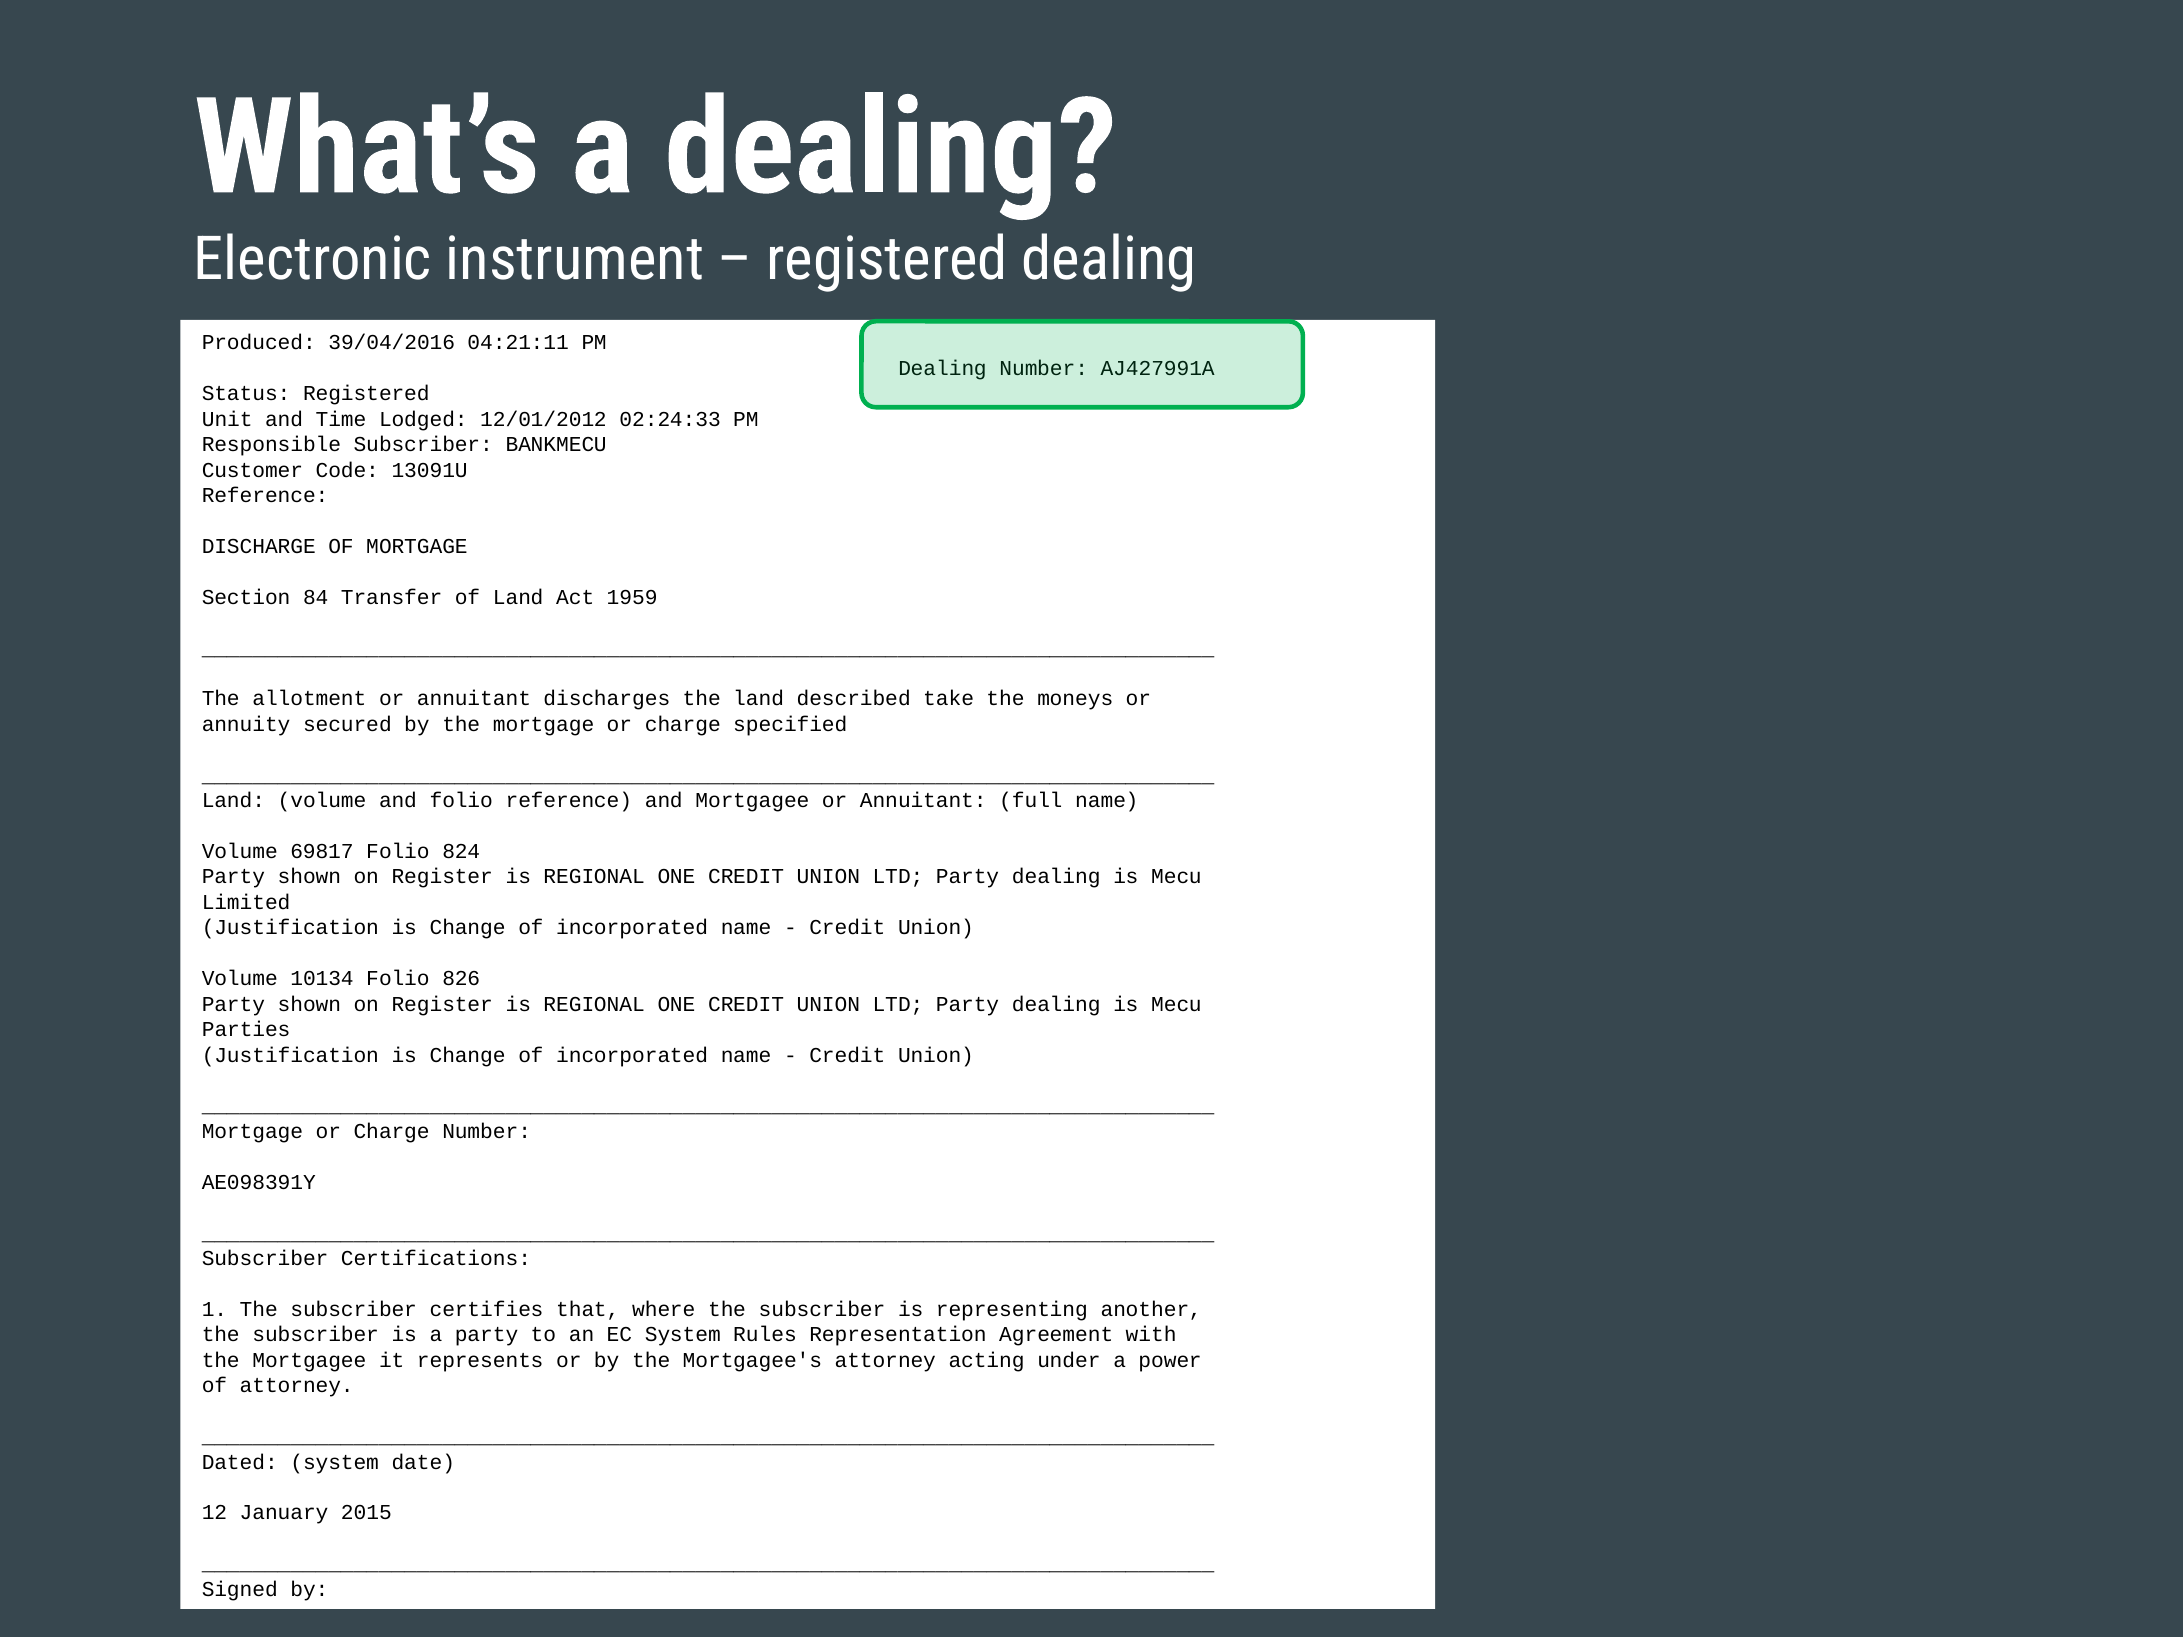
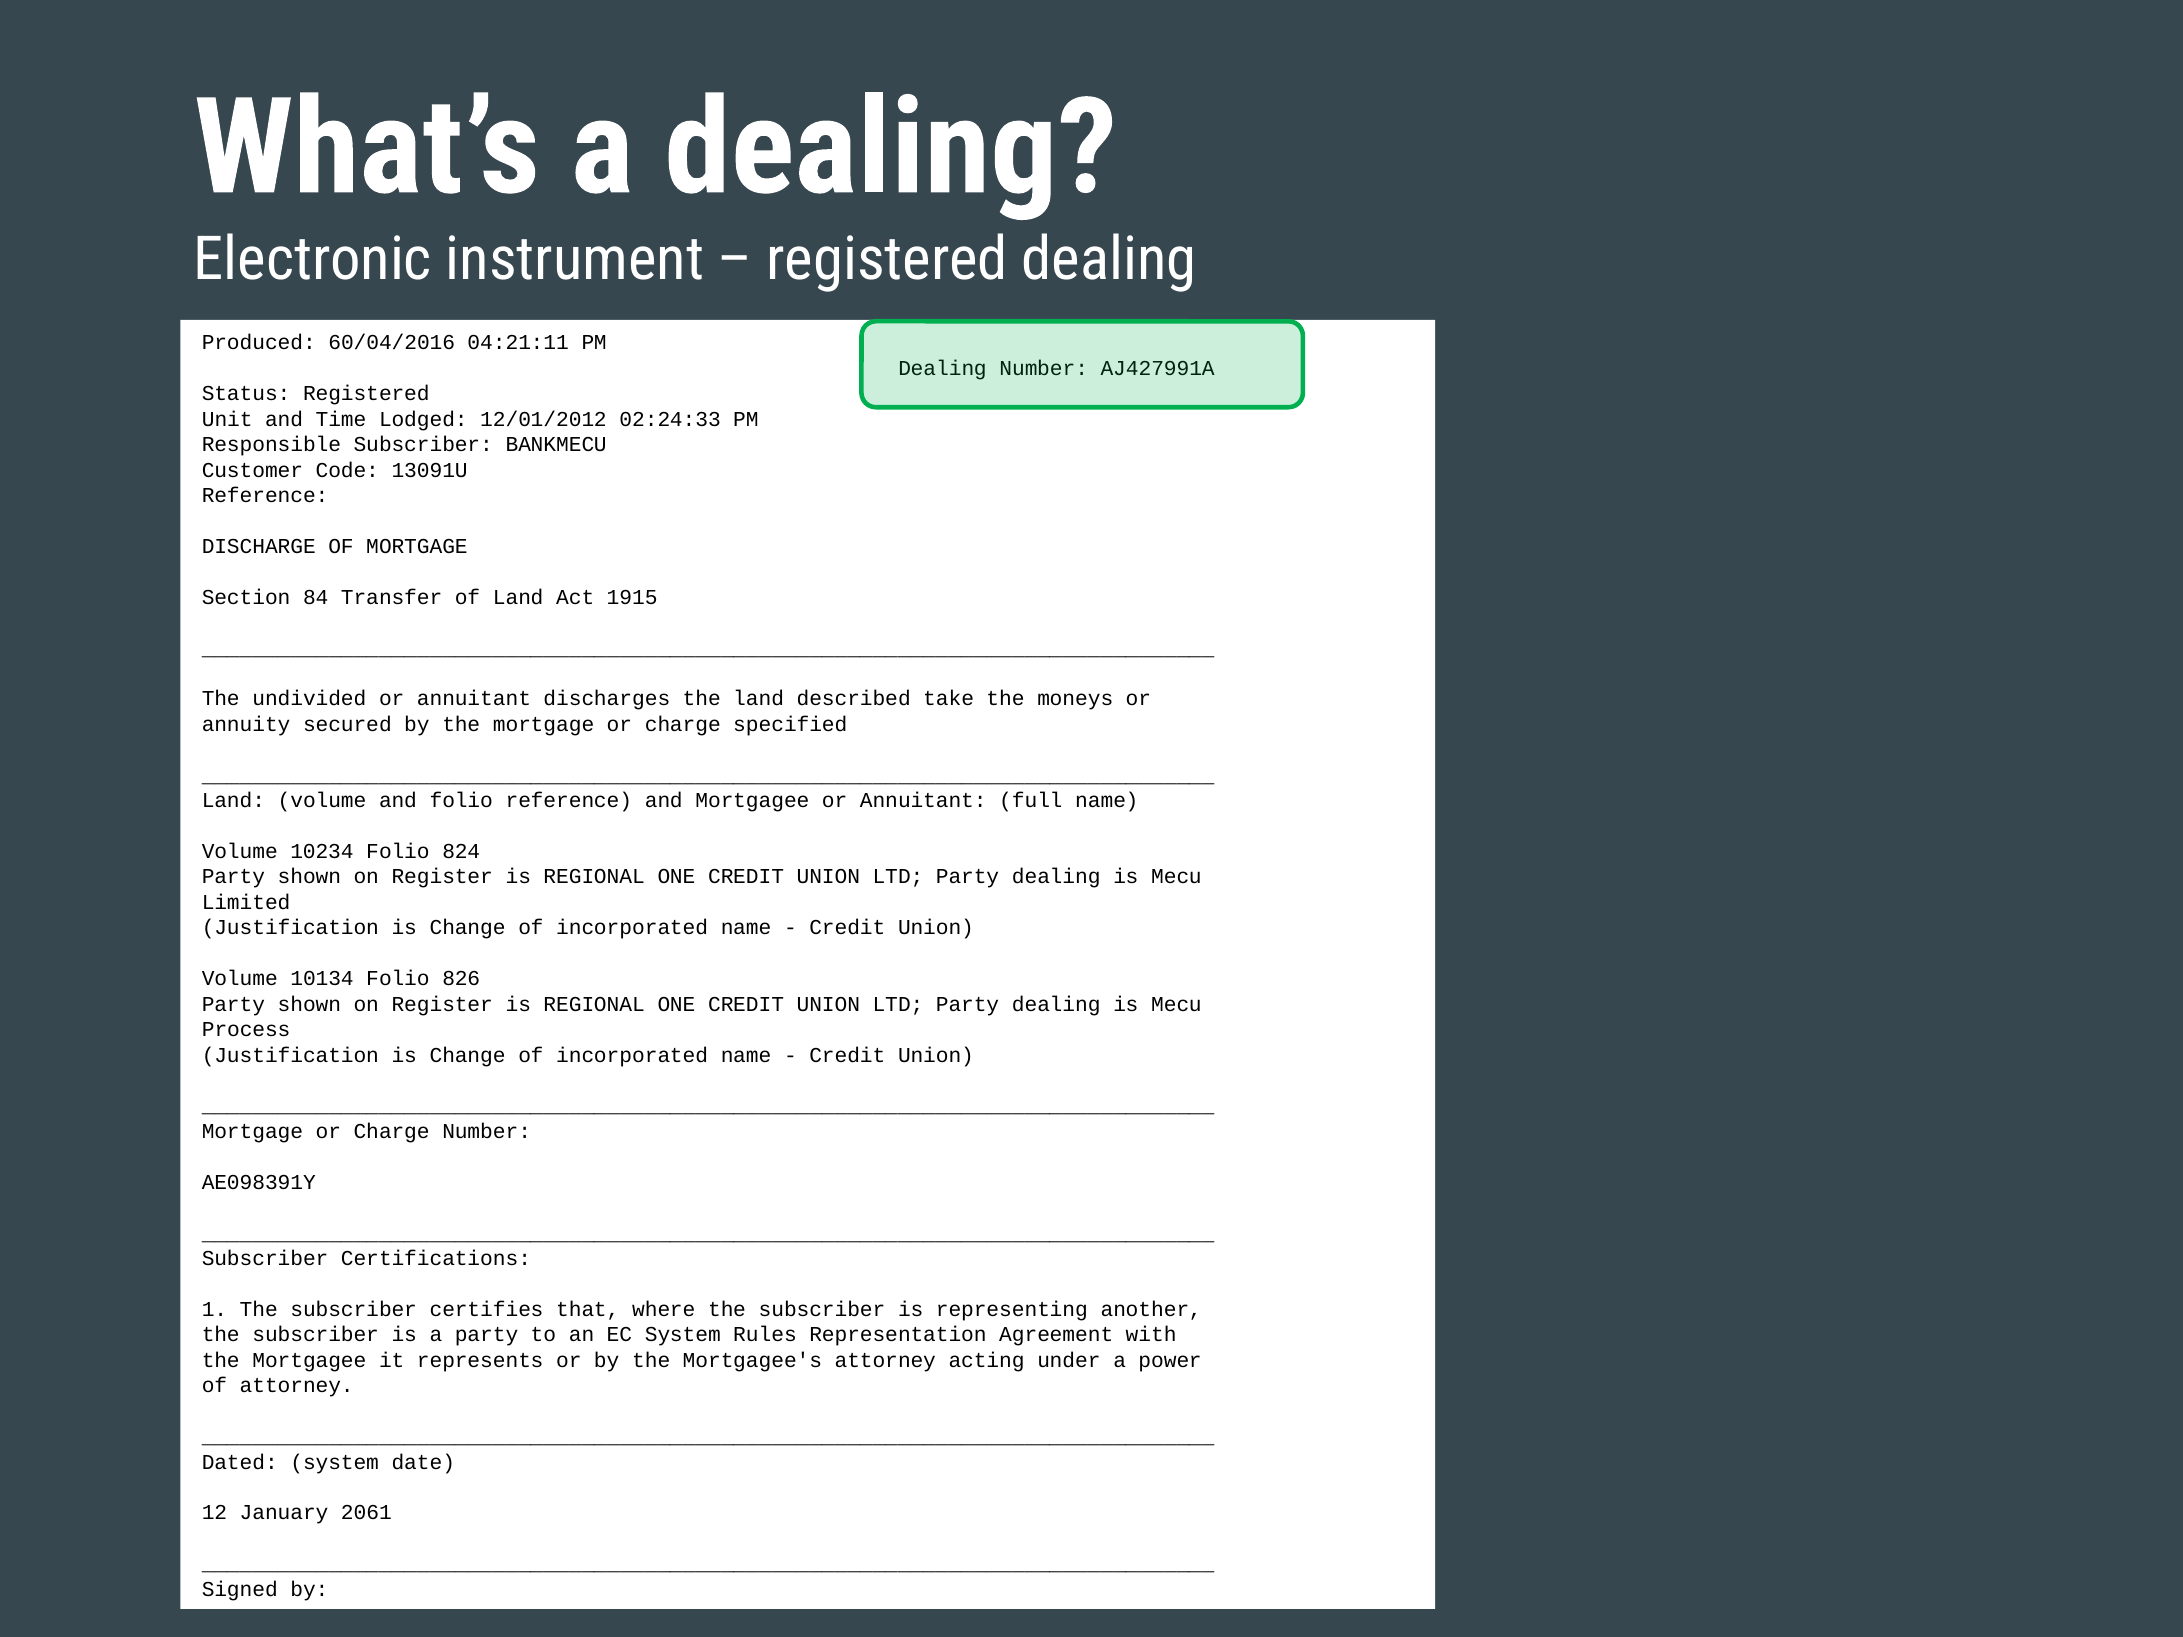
39/04/2016: 39/04/2016 -> 60/04/2016 (392, 343)
1959: 1959 -> 1915 (632, 597)
allotment: allotment -> undivided (309, 699)
69817: 69817 -> 10234 (322, 852)
Parties: Parties -> Process (246, 1030)
2015: 2015 -> 2061 (366, 1513)
